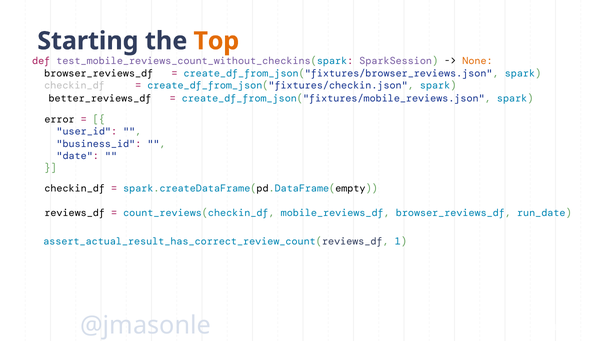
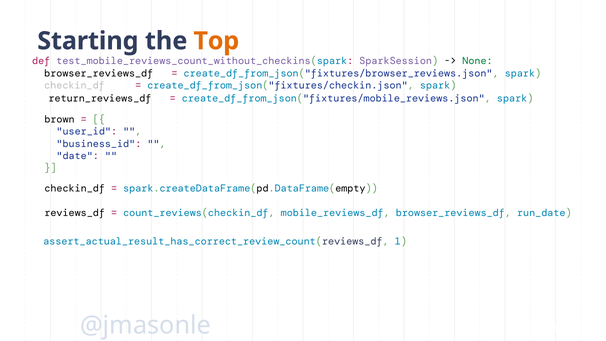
None colour: orange -> green (478, 61)
better_reviews_df: better_reviews_df -> return_reviews_df (100, 98)
error: error -> brown (60, 119)
